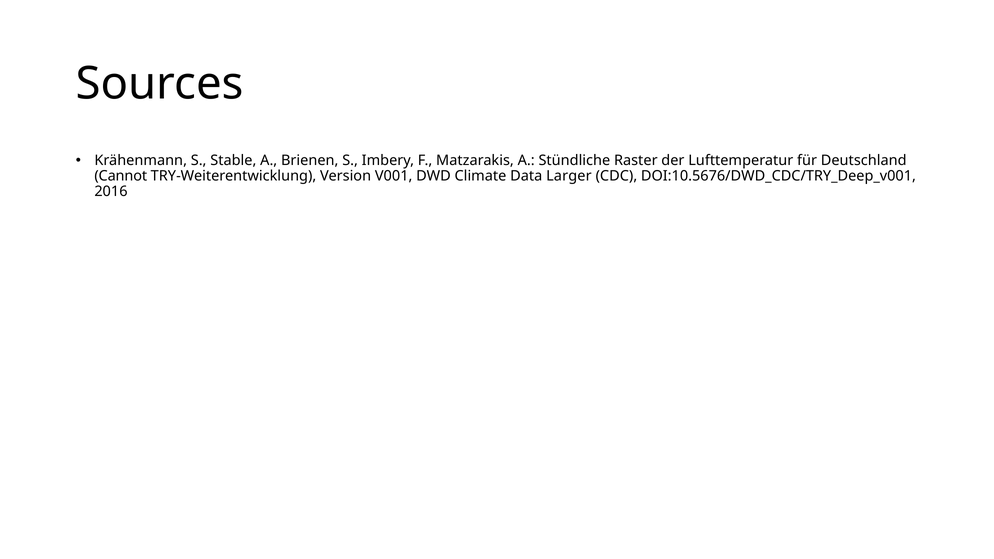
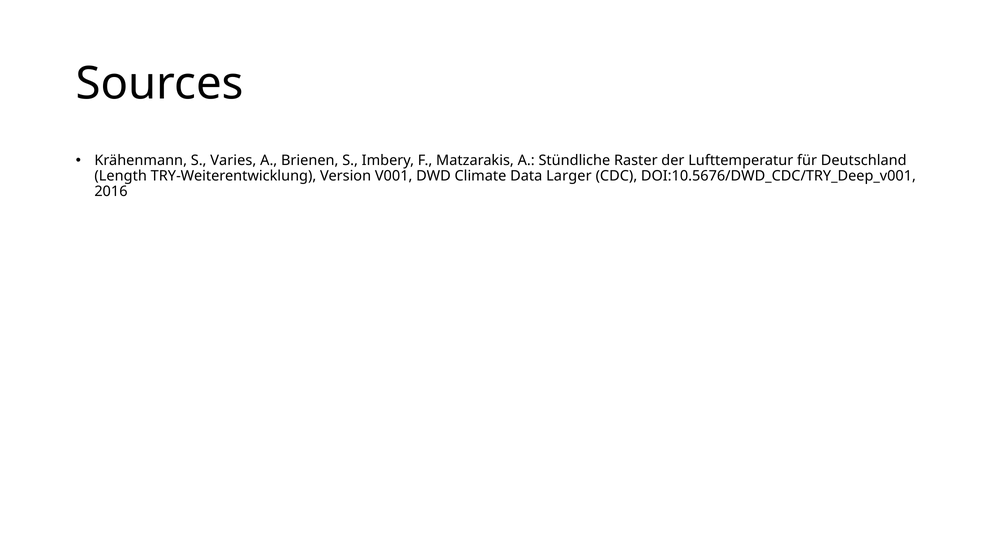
Stable: Stable -> Varies (233, 160)
Cannot: Cannot -> Length (121, 176)
